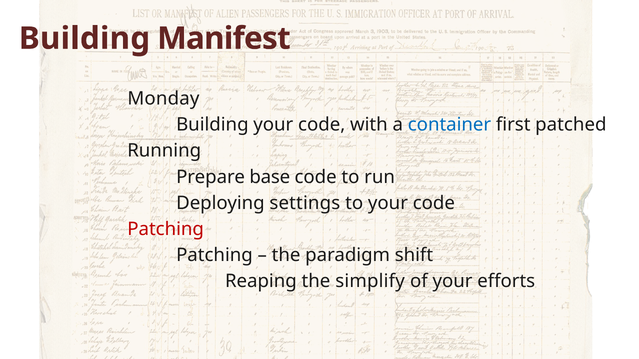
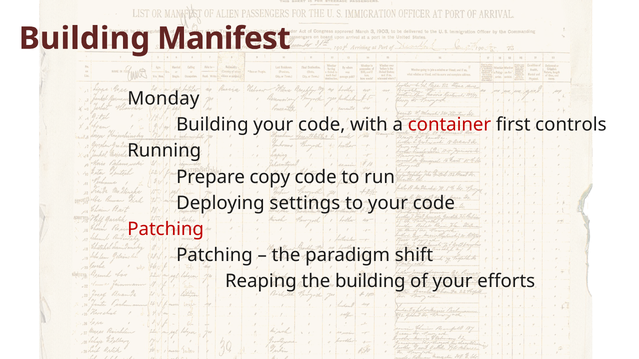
container colour: blue -> red (449, 125)
patched: patched -> controls (571, 125)
base: base -> copy (270, 177)
the simplify: simplify -> building (370, 282)
